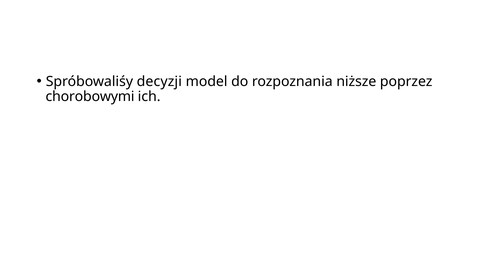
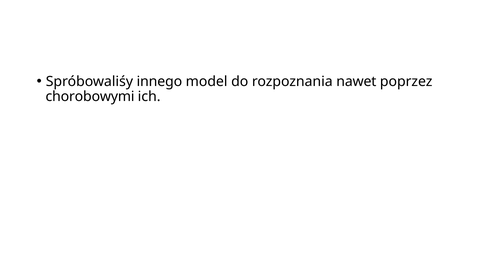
decyzji: decyzji -> innego (159, 81)
niższe: niższe -> nawet (356, 81)
